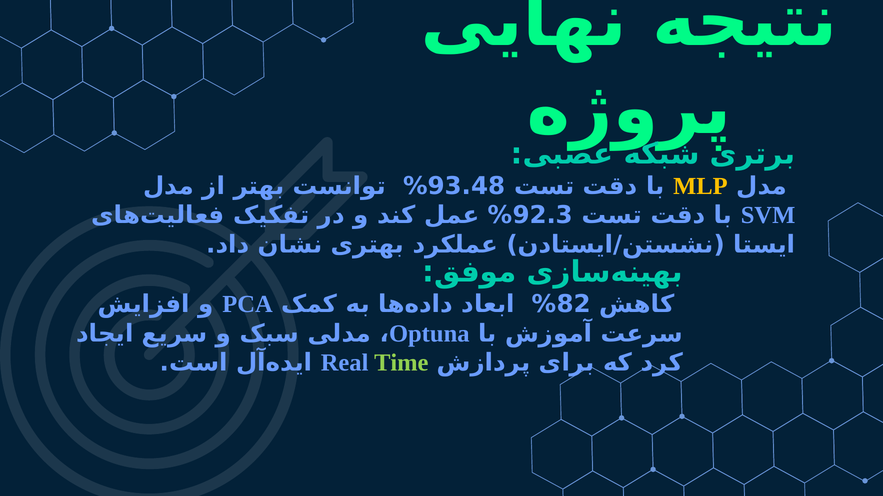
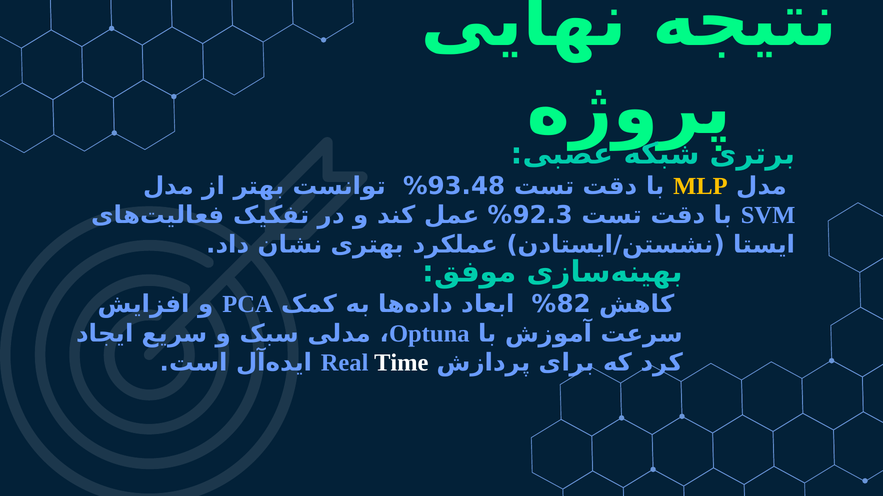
Time colour: light green -> white (401, 363)
